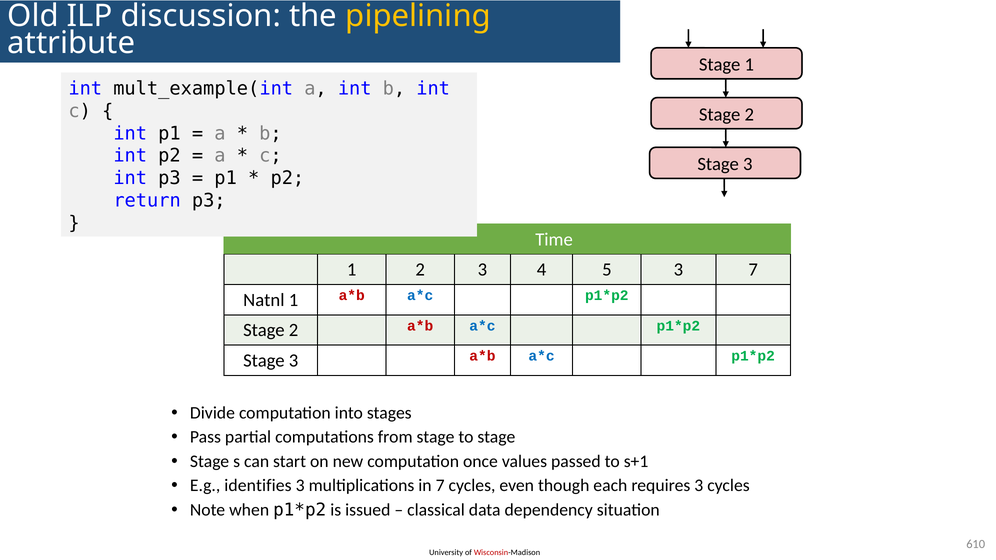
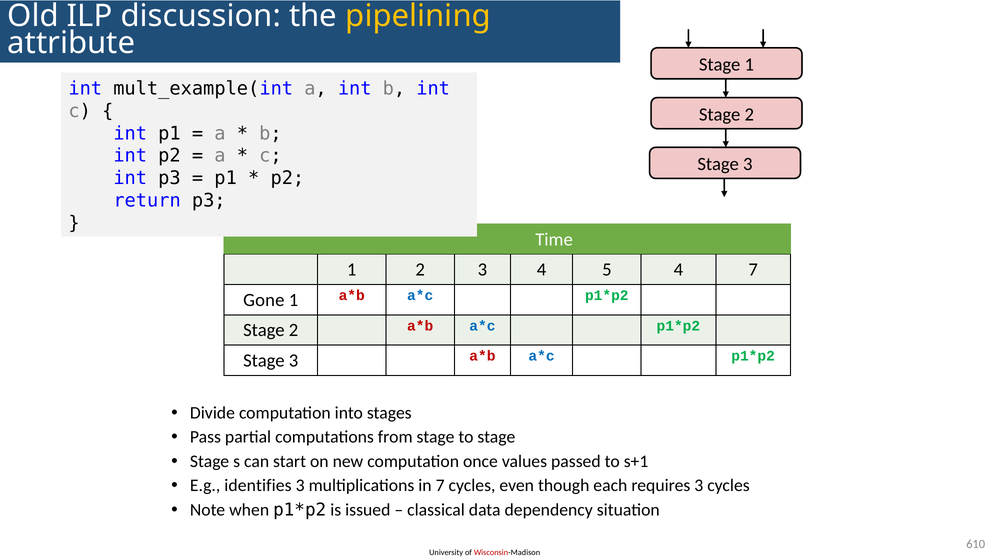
5 3: 3 -> 4 (678, 270)
Natnl: Natnl -> Gone (264, 300)
